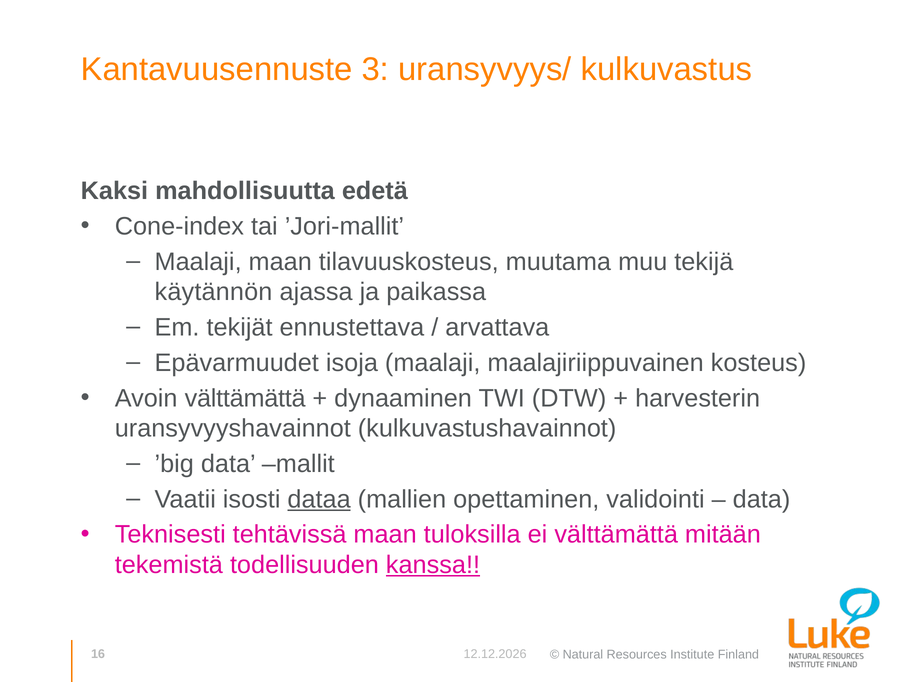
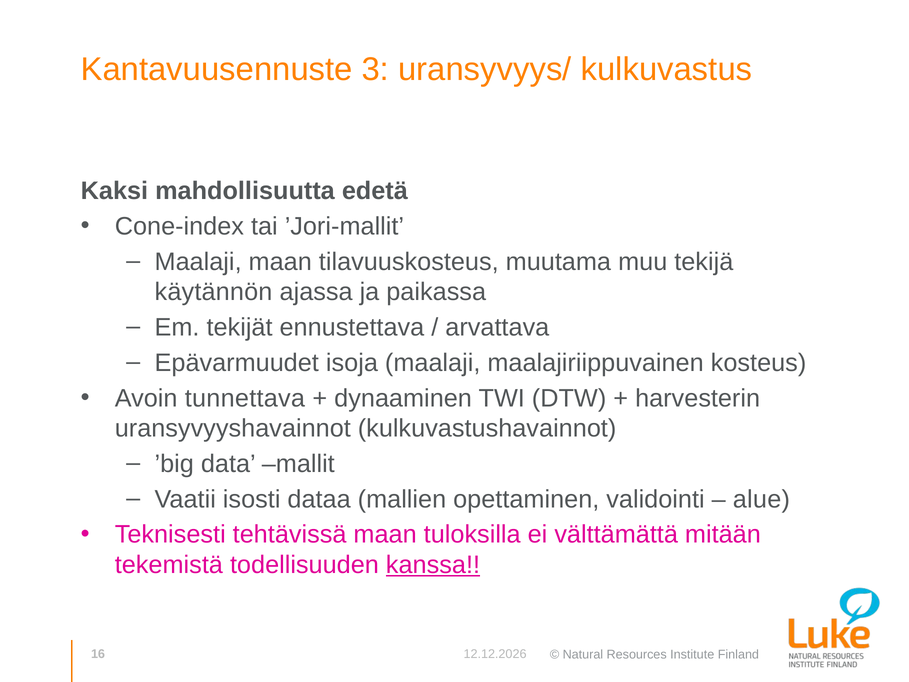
Avoin välttämättä: välttämättä -> tunnettava (245, 398)
dataa underline: present -> none (319, 499)
data: data -> alue (761, 499)
